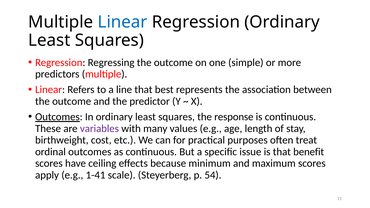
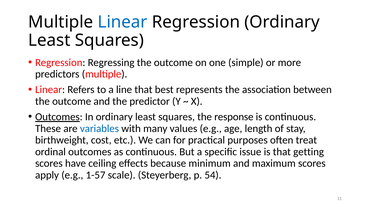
variables colour: purple -> blue (99, 129)
benefit: benefit -> getting (309, 152)
1-41: 1-41 -> 1-57 (96, 175)
